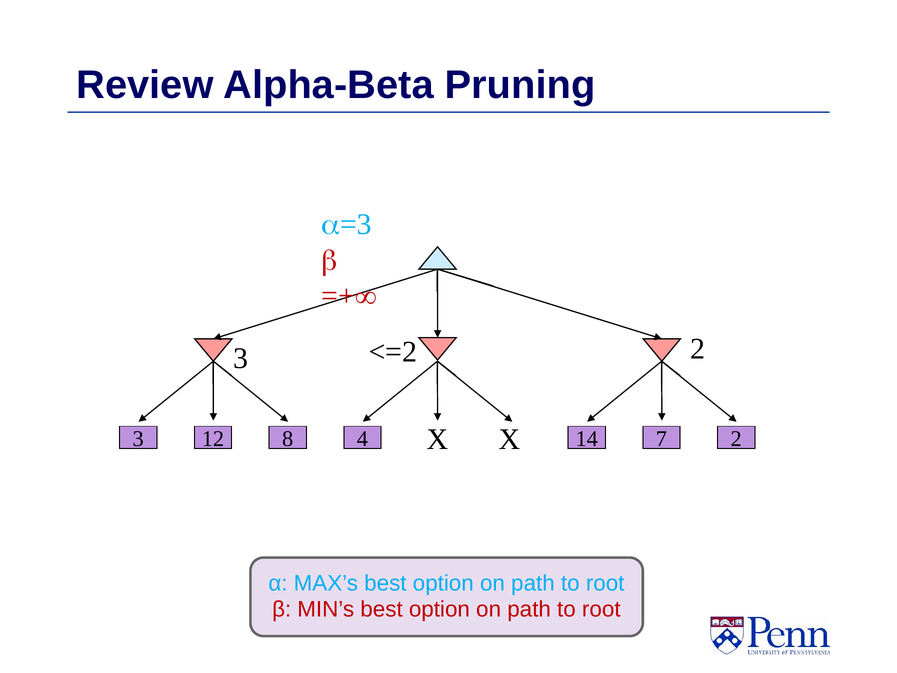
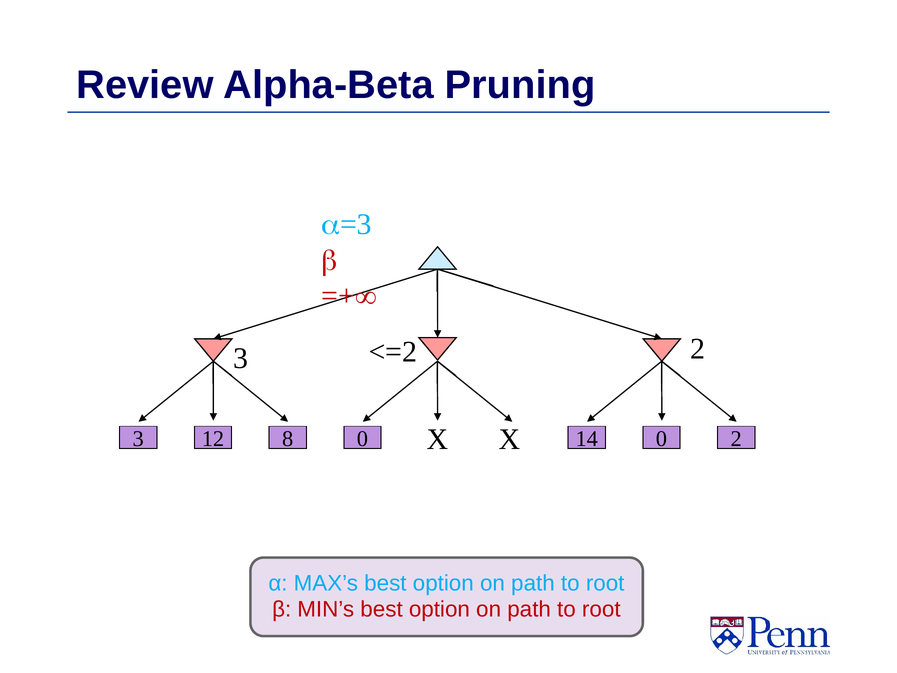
3 4: 4 -> 0 (362, 439)
8 7: 7 -> 0 (661, 439)
